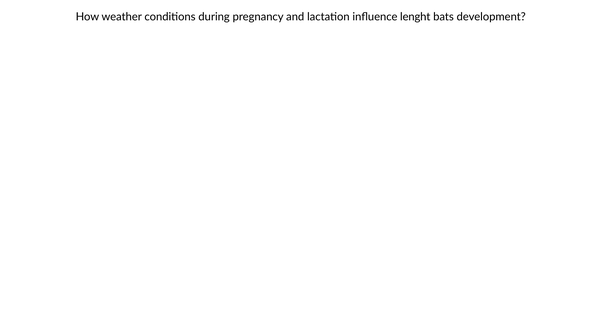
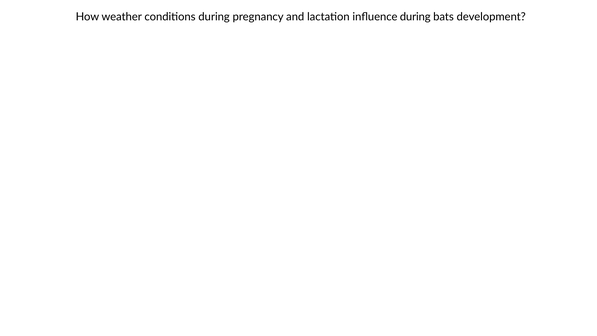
influence lenght: lenght -> during (415, 17)
